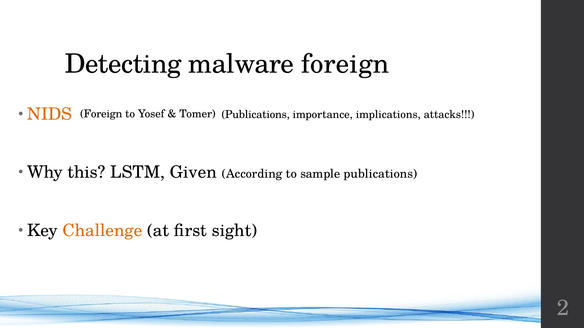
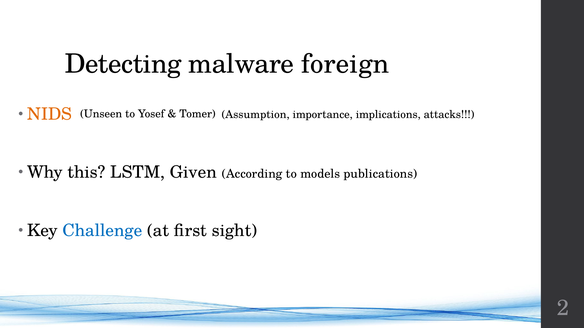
Foreign: Foreign -> Unseen (101, 114)
Tomer Publications: Publications -> Assumption (256, 115)
sample: sample -> models (320, 174)
Challenge colour: orange -> blue (102, 231)
